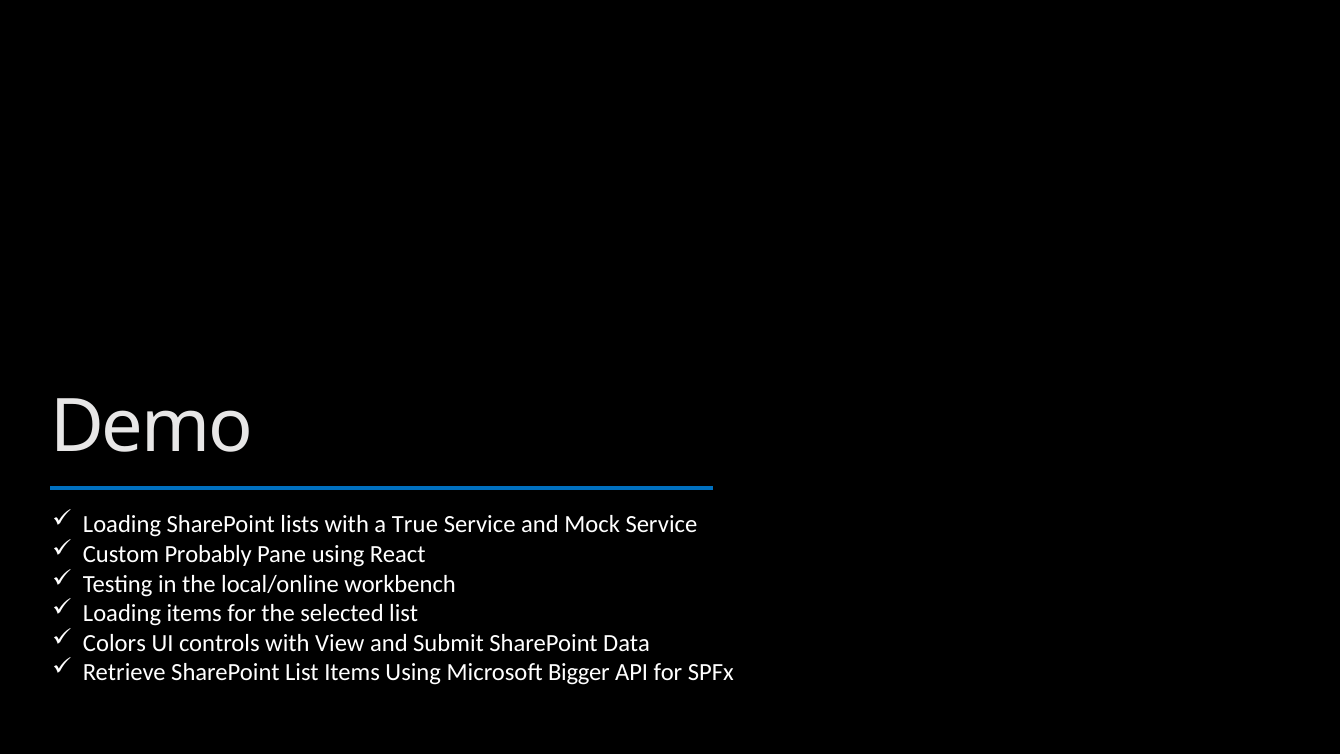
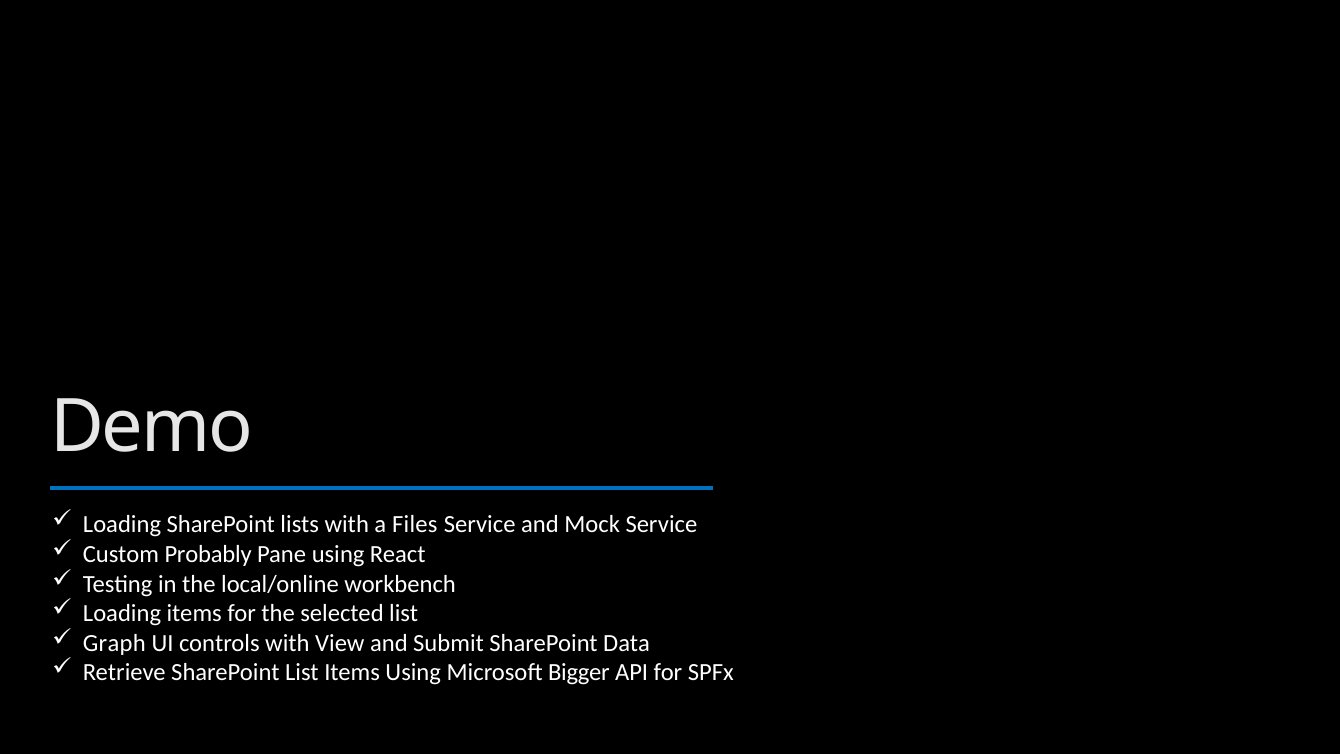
True: True -> Files (415, 525)
Colors: Colors -> Graph (114, 643)
